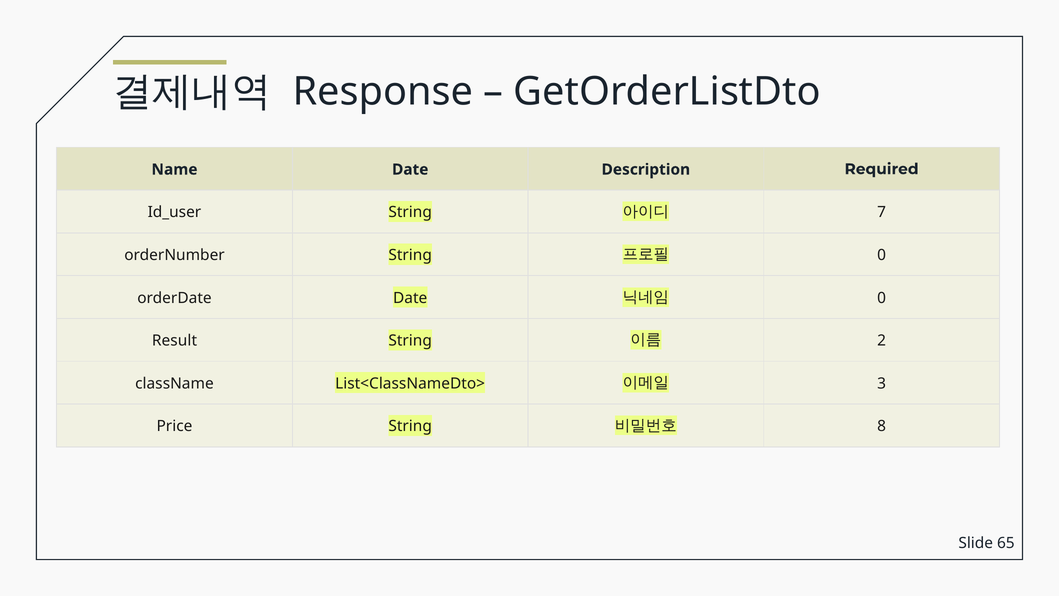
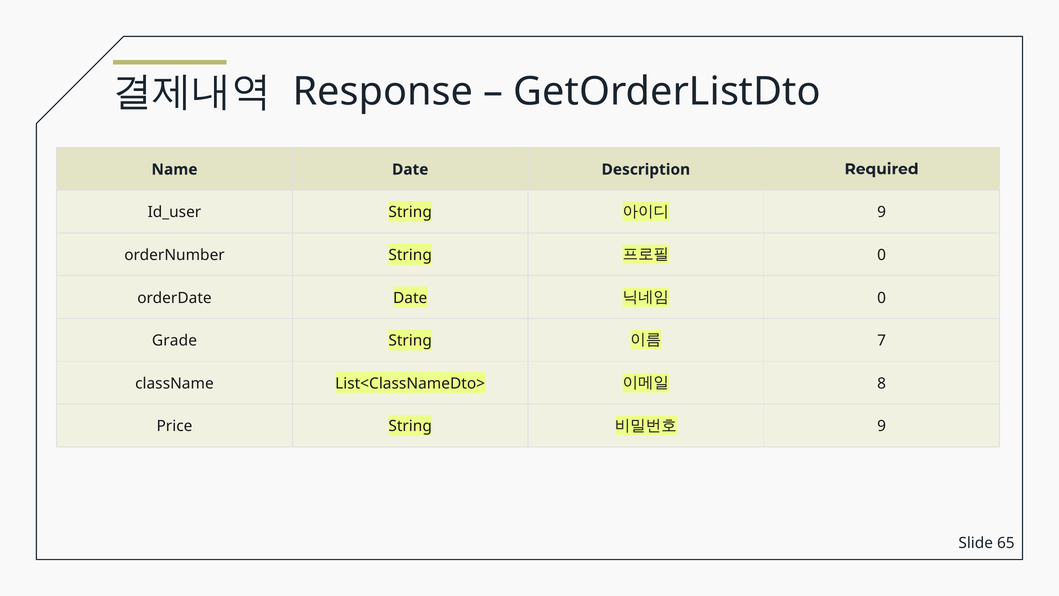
7: 7 -> 9 (882, 212)
Result: Result -> Grade (174, 341)
2: 2 -> 7 (882, 341)
3: 3 -> 8 (882, 383)
8: 8 -> 9 (882, 426)
